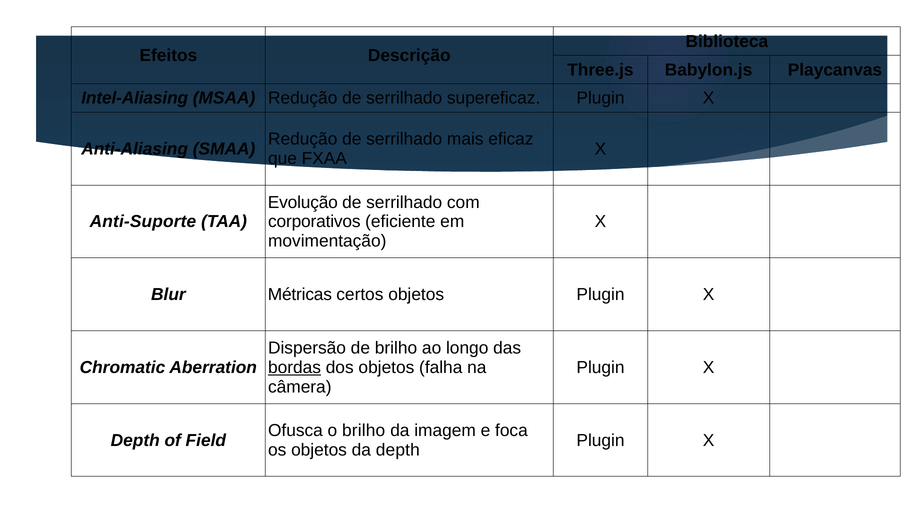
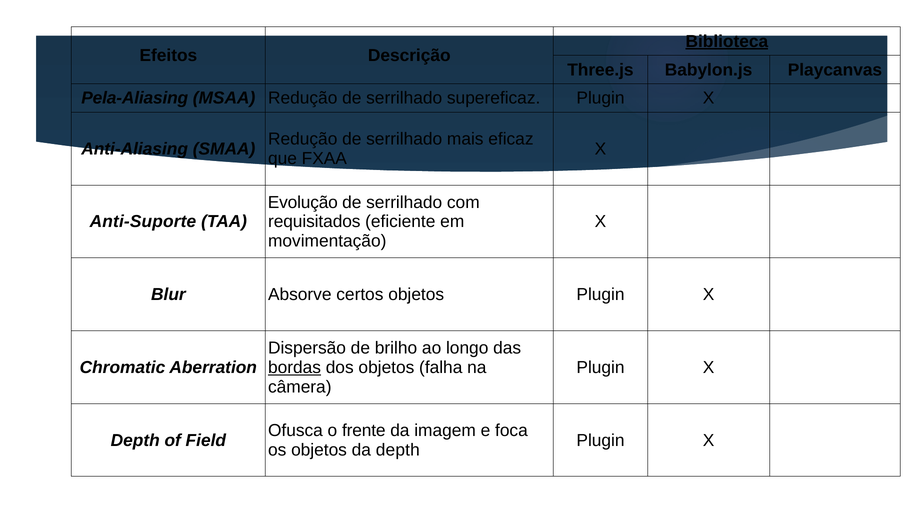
Biblioteca underline: none -> present (727, 41)
Intel-Aliasing: Intel-Aliasing -> Pela-Aliasing (135, 98)
corporativos: corporativos -> requisitados (314, 222)
Métricas: Métricas -> Absorve (300, 294)
o brilho: brilho -> frente (364, 430)
